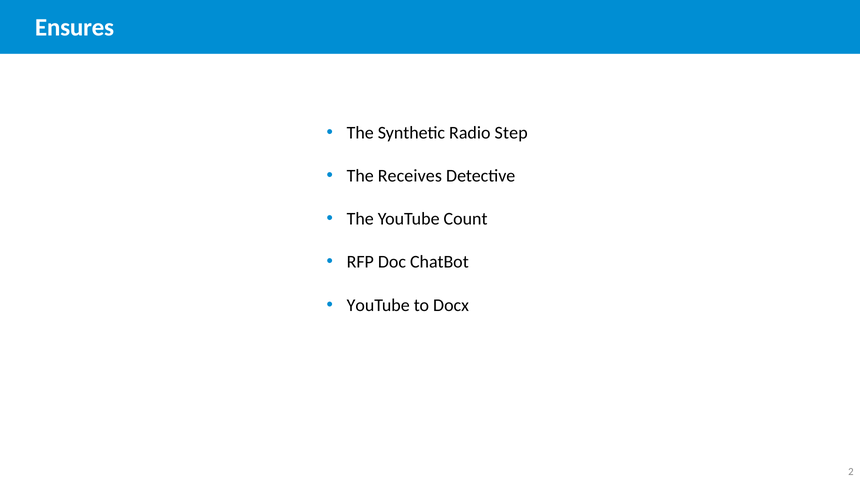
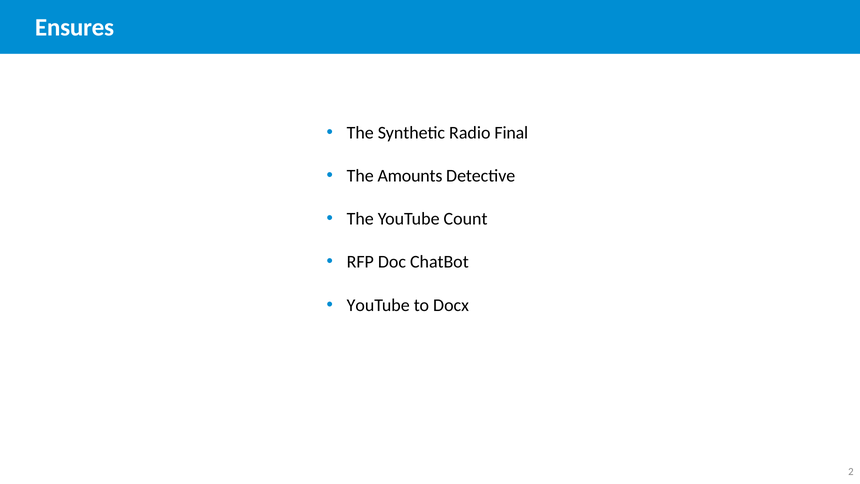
Step: Step -> Final (511, 133)
Receives: Receives -> Amounts (410, 176)
